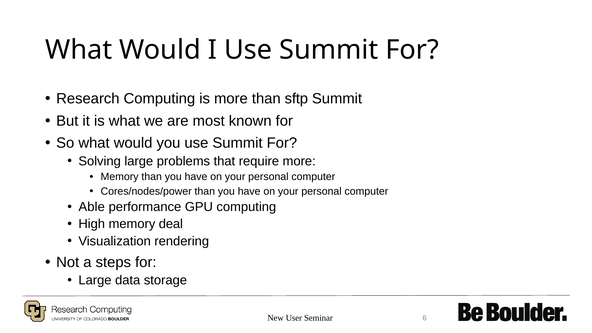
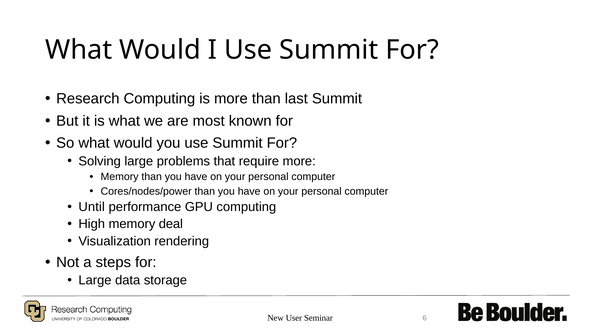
sftp: sftp -> last (296, 99)
Able: Able -> Until (92, 207)
